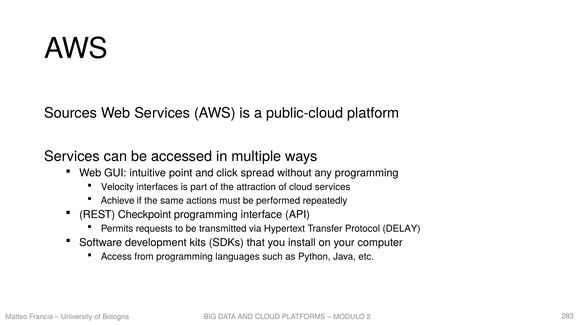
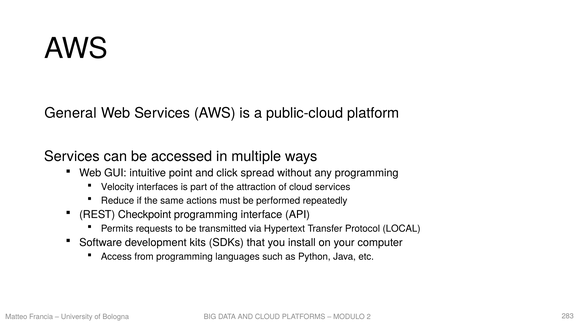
Sources: Sources -> General (70, 113)
Achieve: Achieve -> Reduce (118, 201)
DELAY: DELAY -> LOCAL (402, 229)
